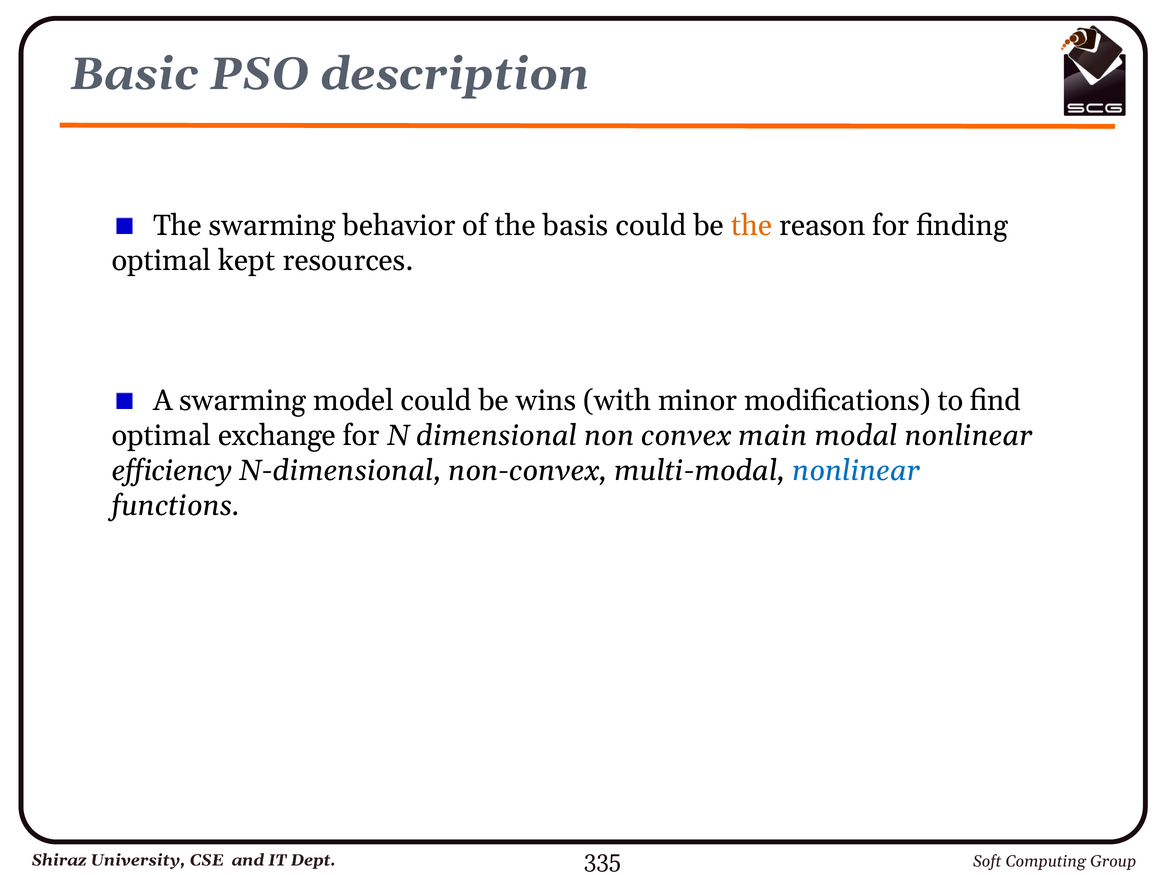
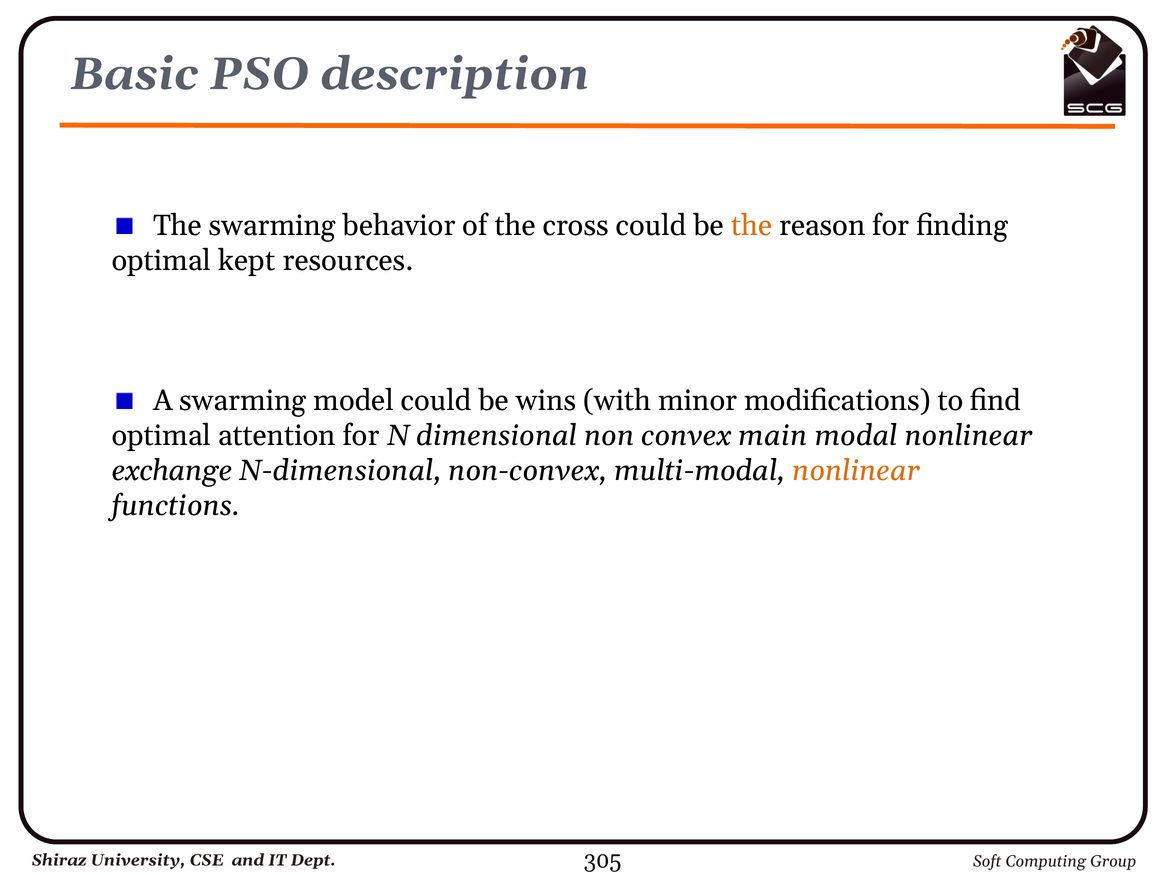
basis: basis -> cross (576, 226)
exchange: exchange -> attention (277, 436)
efficiency: efficiency -> exchange (172, 471)
nonlinear colour: blue -> orange (856, 471)
335: 335 -> 305 (603, 860)
